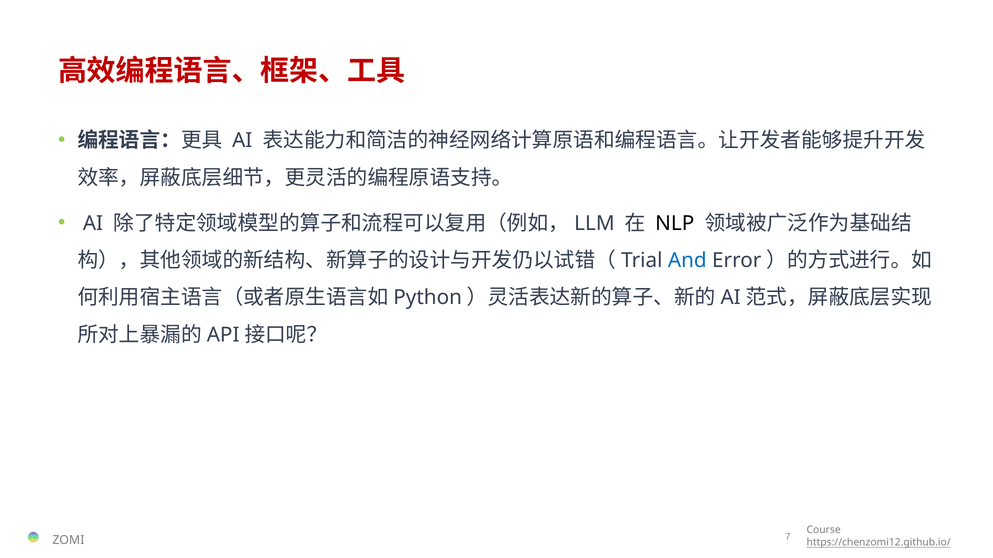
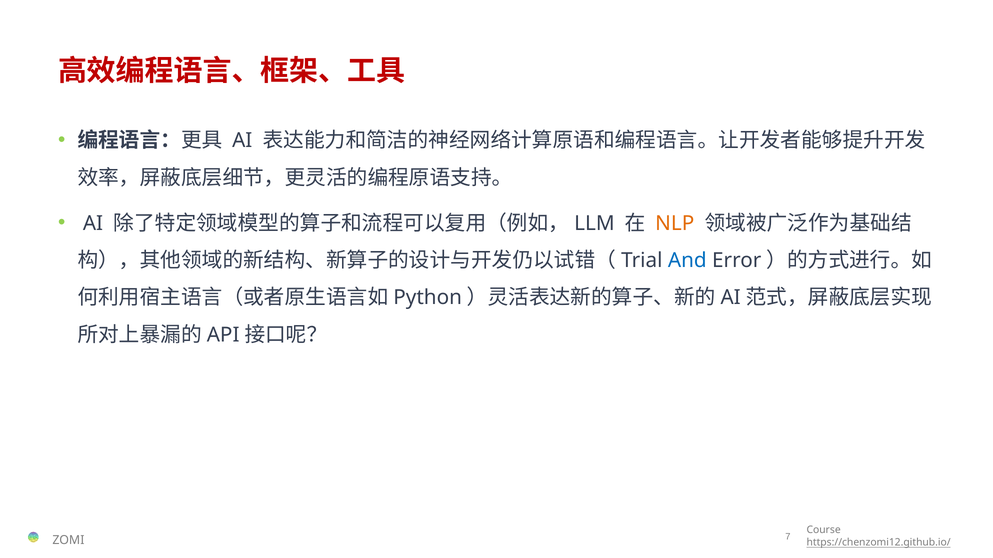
NLP colour: black -> orange (675, 223)
